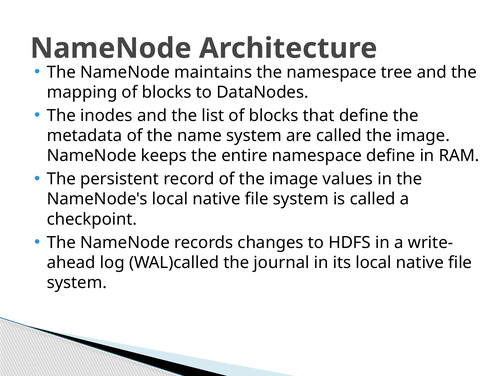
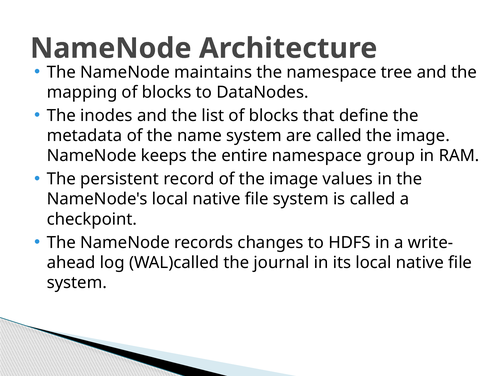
namespace define: define -> group (391, 156)
